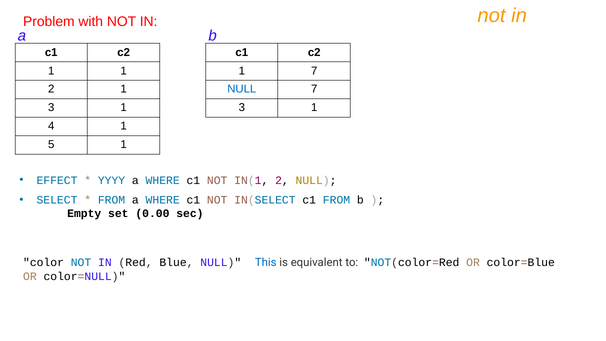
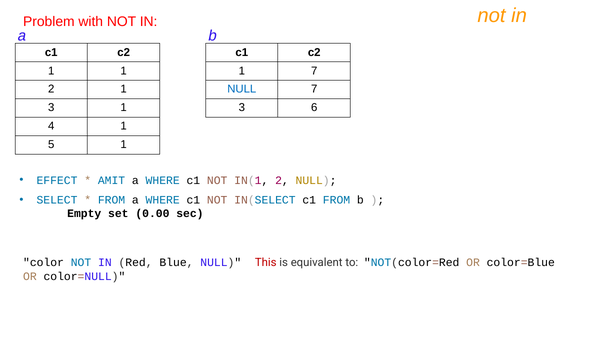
1: 1 -> 6 (314, 108)
YYYY: YYYY -> AMIT (112, 180)
This colour: blue -> red (266, 263)
